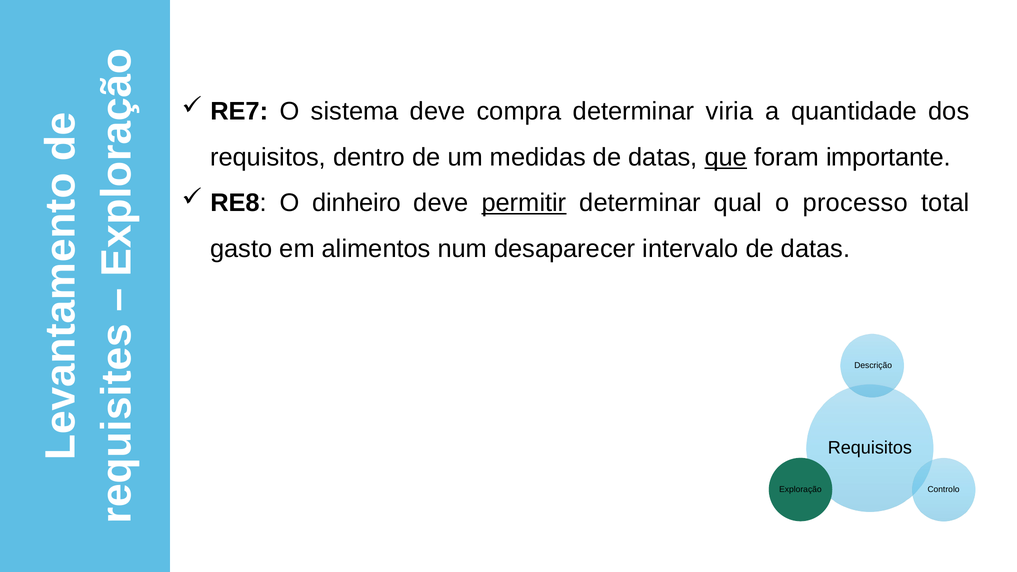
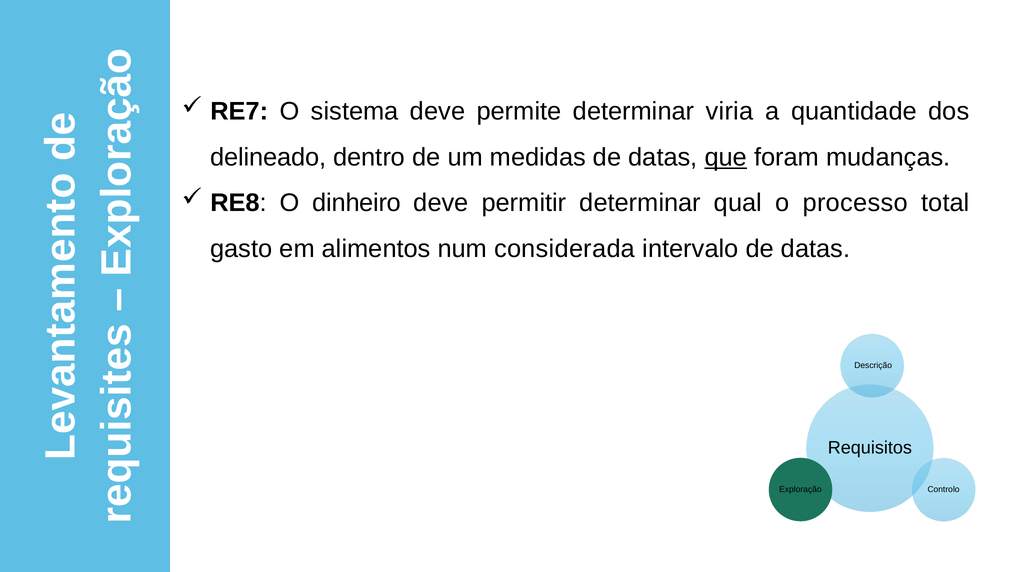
compra: compra -> permite (519, 111)
requisitos: requisitos -> delineado (268, 157)
importante: importante -> mudanças (888, 157)
permitir underline: present -> none (524, 203)
desaparecer: desaparecer -> considerada (565, 249)
